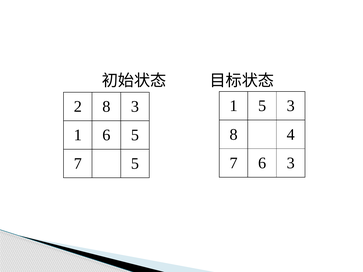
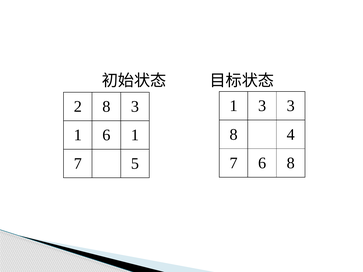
1 5: 5 -> 3 (262, 106)
6 5: 5 -> 1 (135, 135)
6 3: 3 -> 8 (291, 163)
